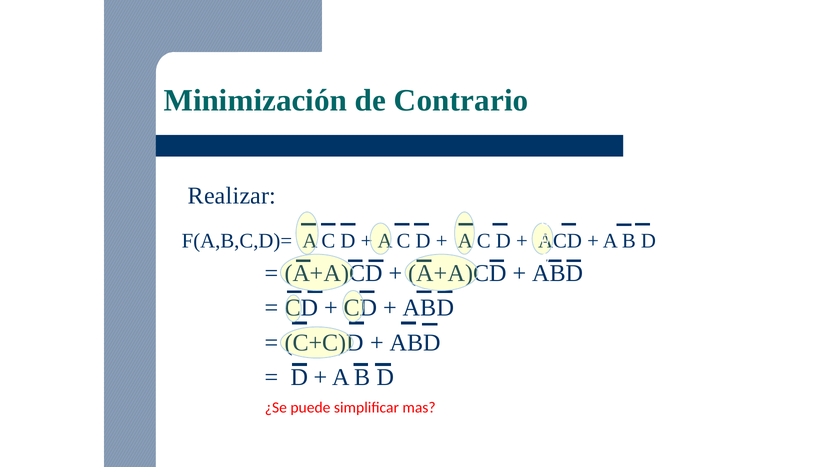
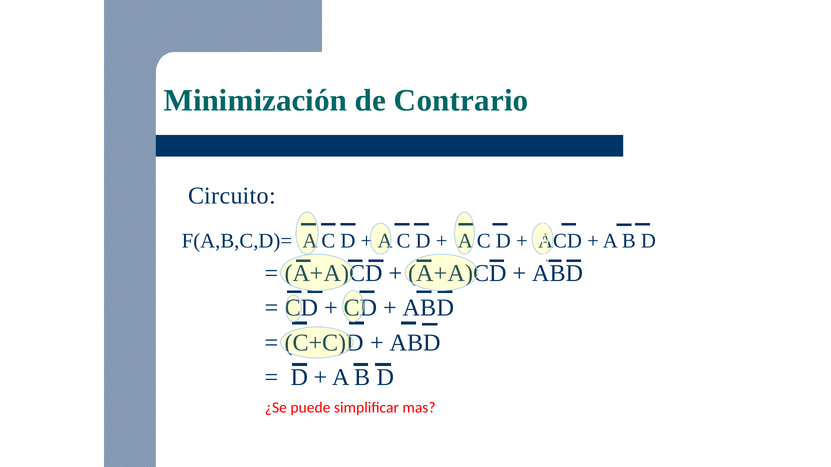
Realizar: Realizar -> Circuito (232, 196)
